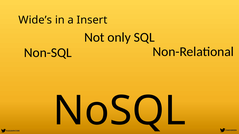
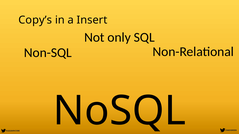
Wide’s: Wide’s -> Copy’s (35, 20)
